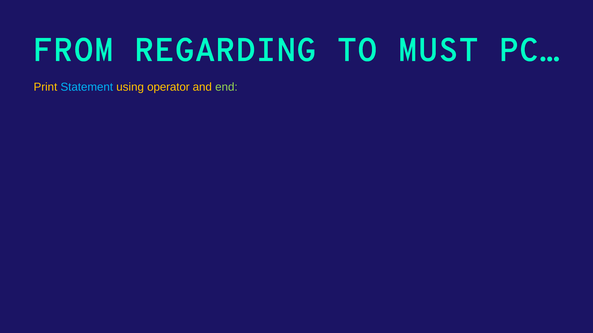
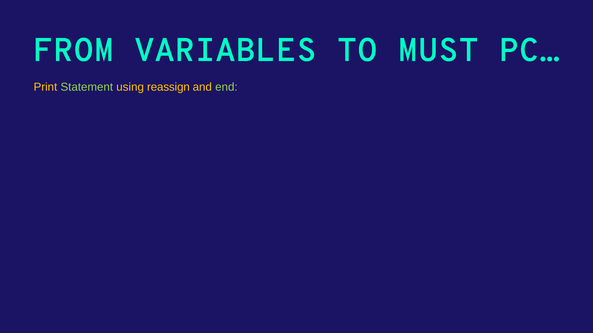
REGARDING: REGARDING -> VARIABLES (225, 50)
Statement colour: light blue -> light green (87, 87)
operator: operator -> reassign (168, 87)
